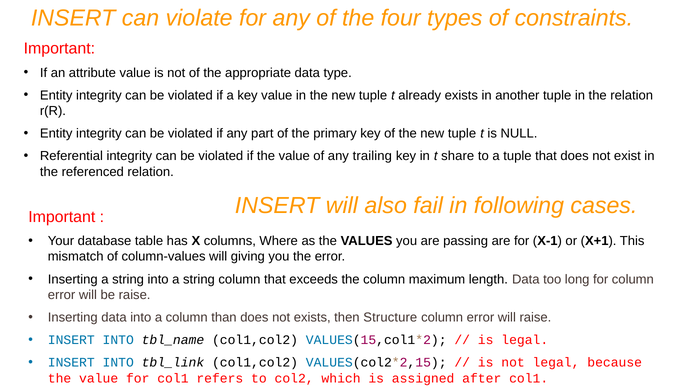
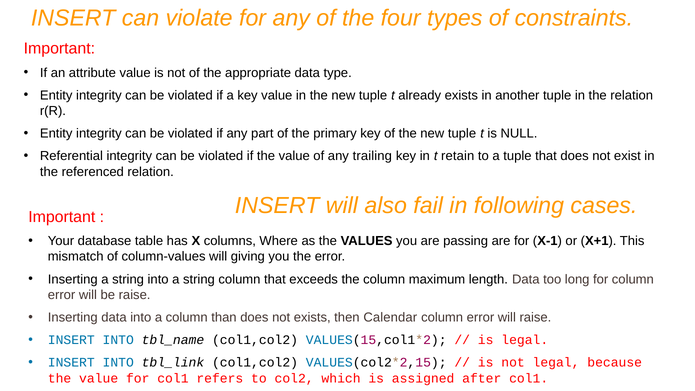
share: share -> retain (458, 156)
Structure: Structure -> Calendar (390, 317)
